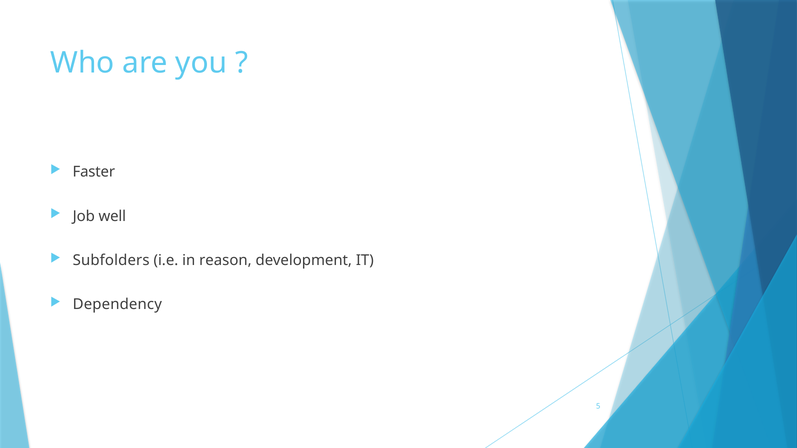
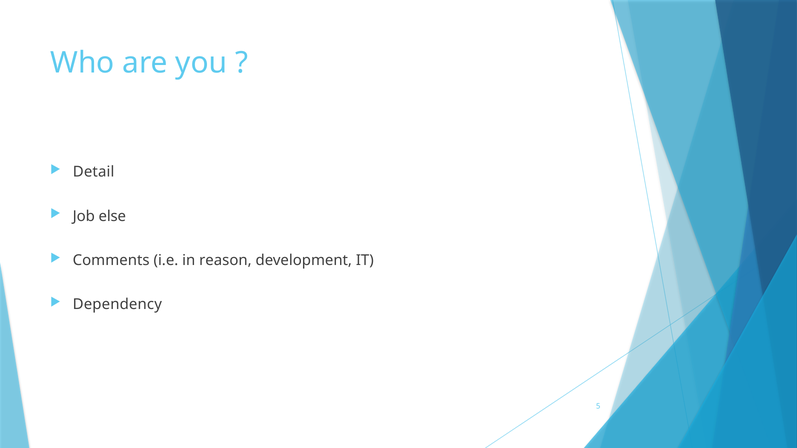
Faster: Faster -> Detail (94, 172)
well: well -> else (112, 216)
Subfolders: Subfolders -> Comments (111, 261)
